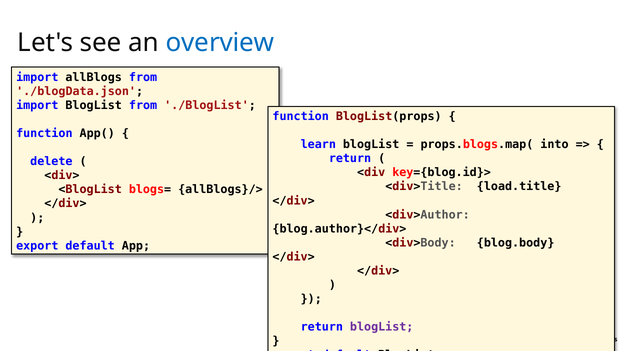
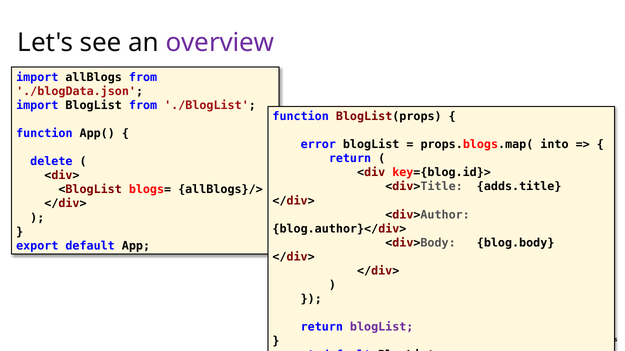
overview colour: blue -> purple (220, 43)
learn: learn -> error (318, 145)
load.title: load.title -> adds.title (519, 187)
